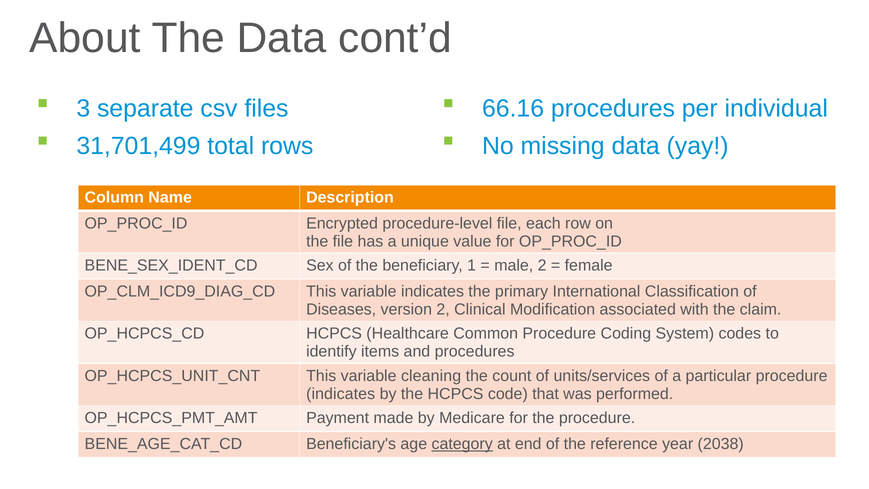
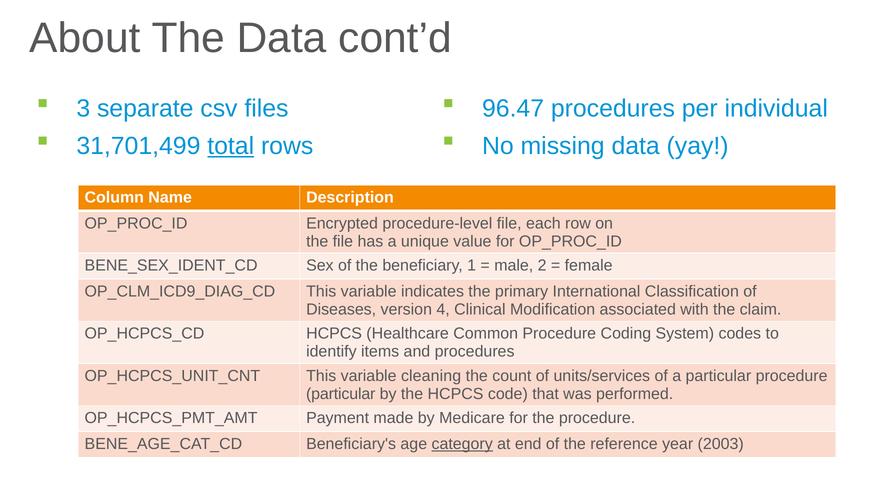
66.16: 66.16 -> 96.47 (513, 108)
total underline: none -> present (231, 146)
version 2: 2 -> 4 (443, 309)
indicates: indicates -> particular (341, 394)
2038: 2038 -> 2003 (721, 444)
